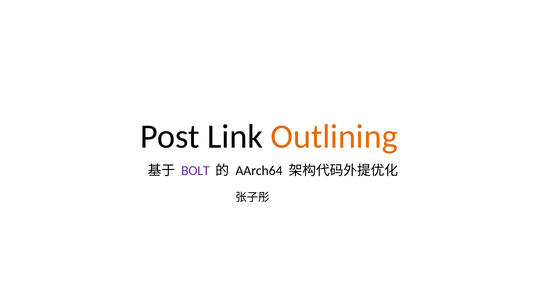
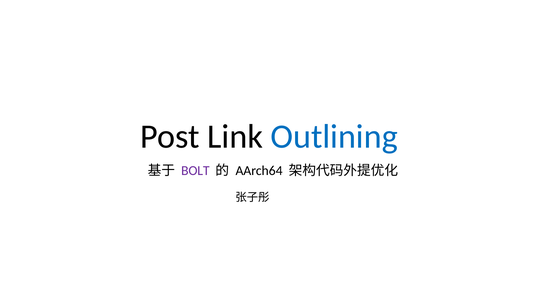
Outlining colour: orange -> blue (334, 136)
